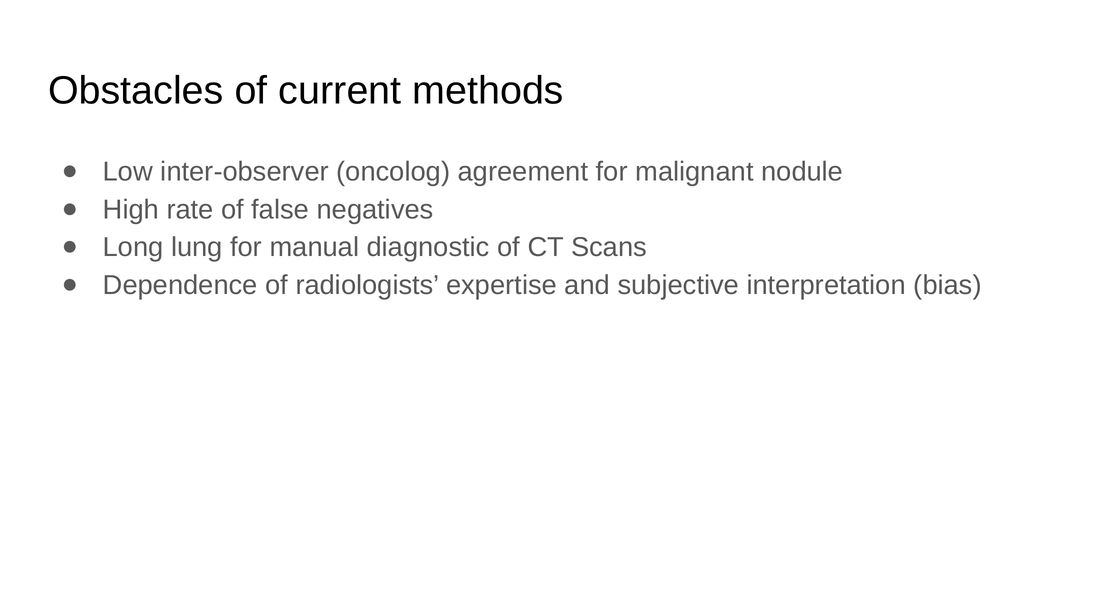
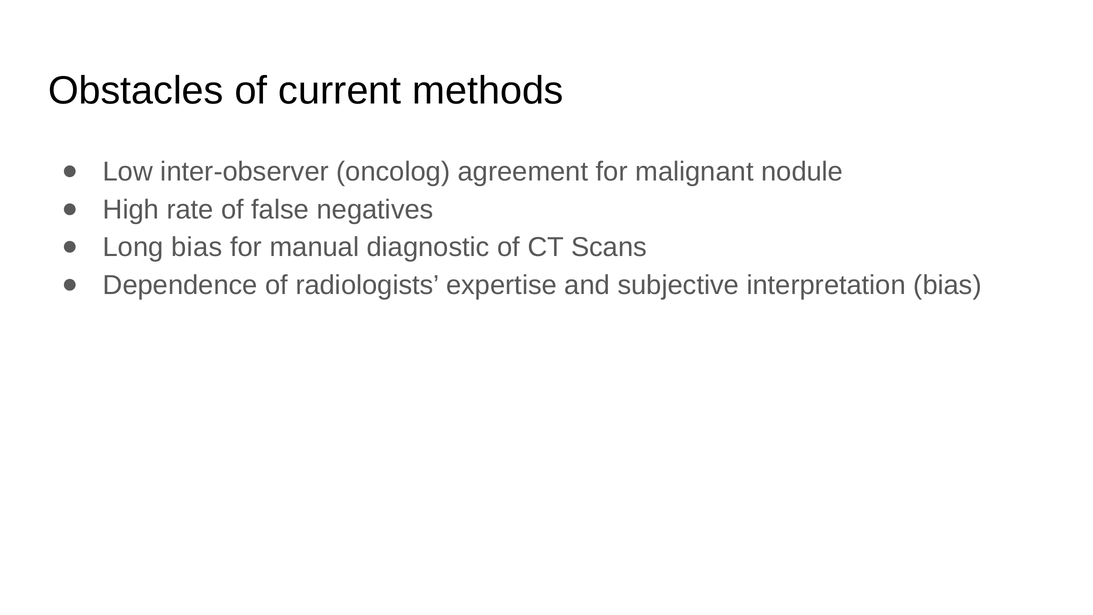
Long lung: lung -> bias (197, 247)
